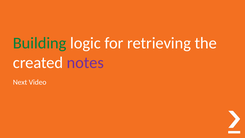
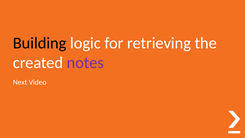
Building colour: green -> black (40, 43)
